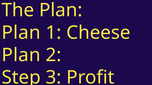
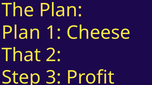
Plan: Plan -> That (21, 55)
